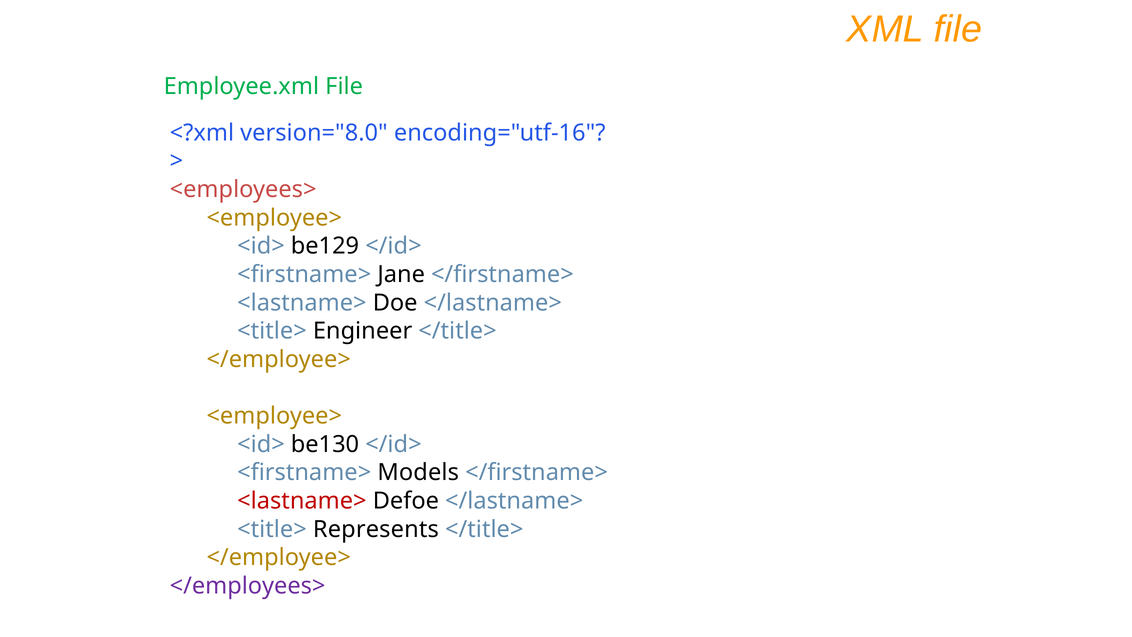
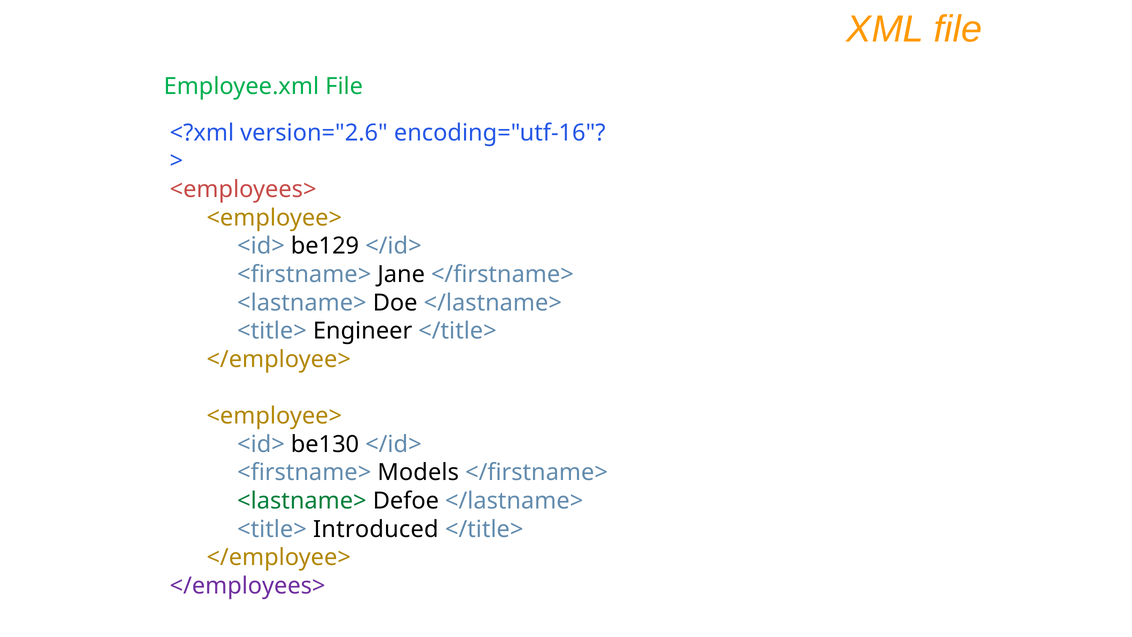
version="8.0: version="8.0 -> version="2.6 (314, 133)
<lastname> colour: red -> green (302, 501)
Represents: Represents -> Introduced (376, 529)
